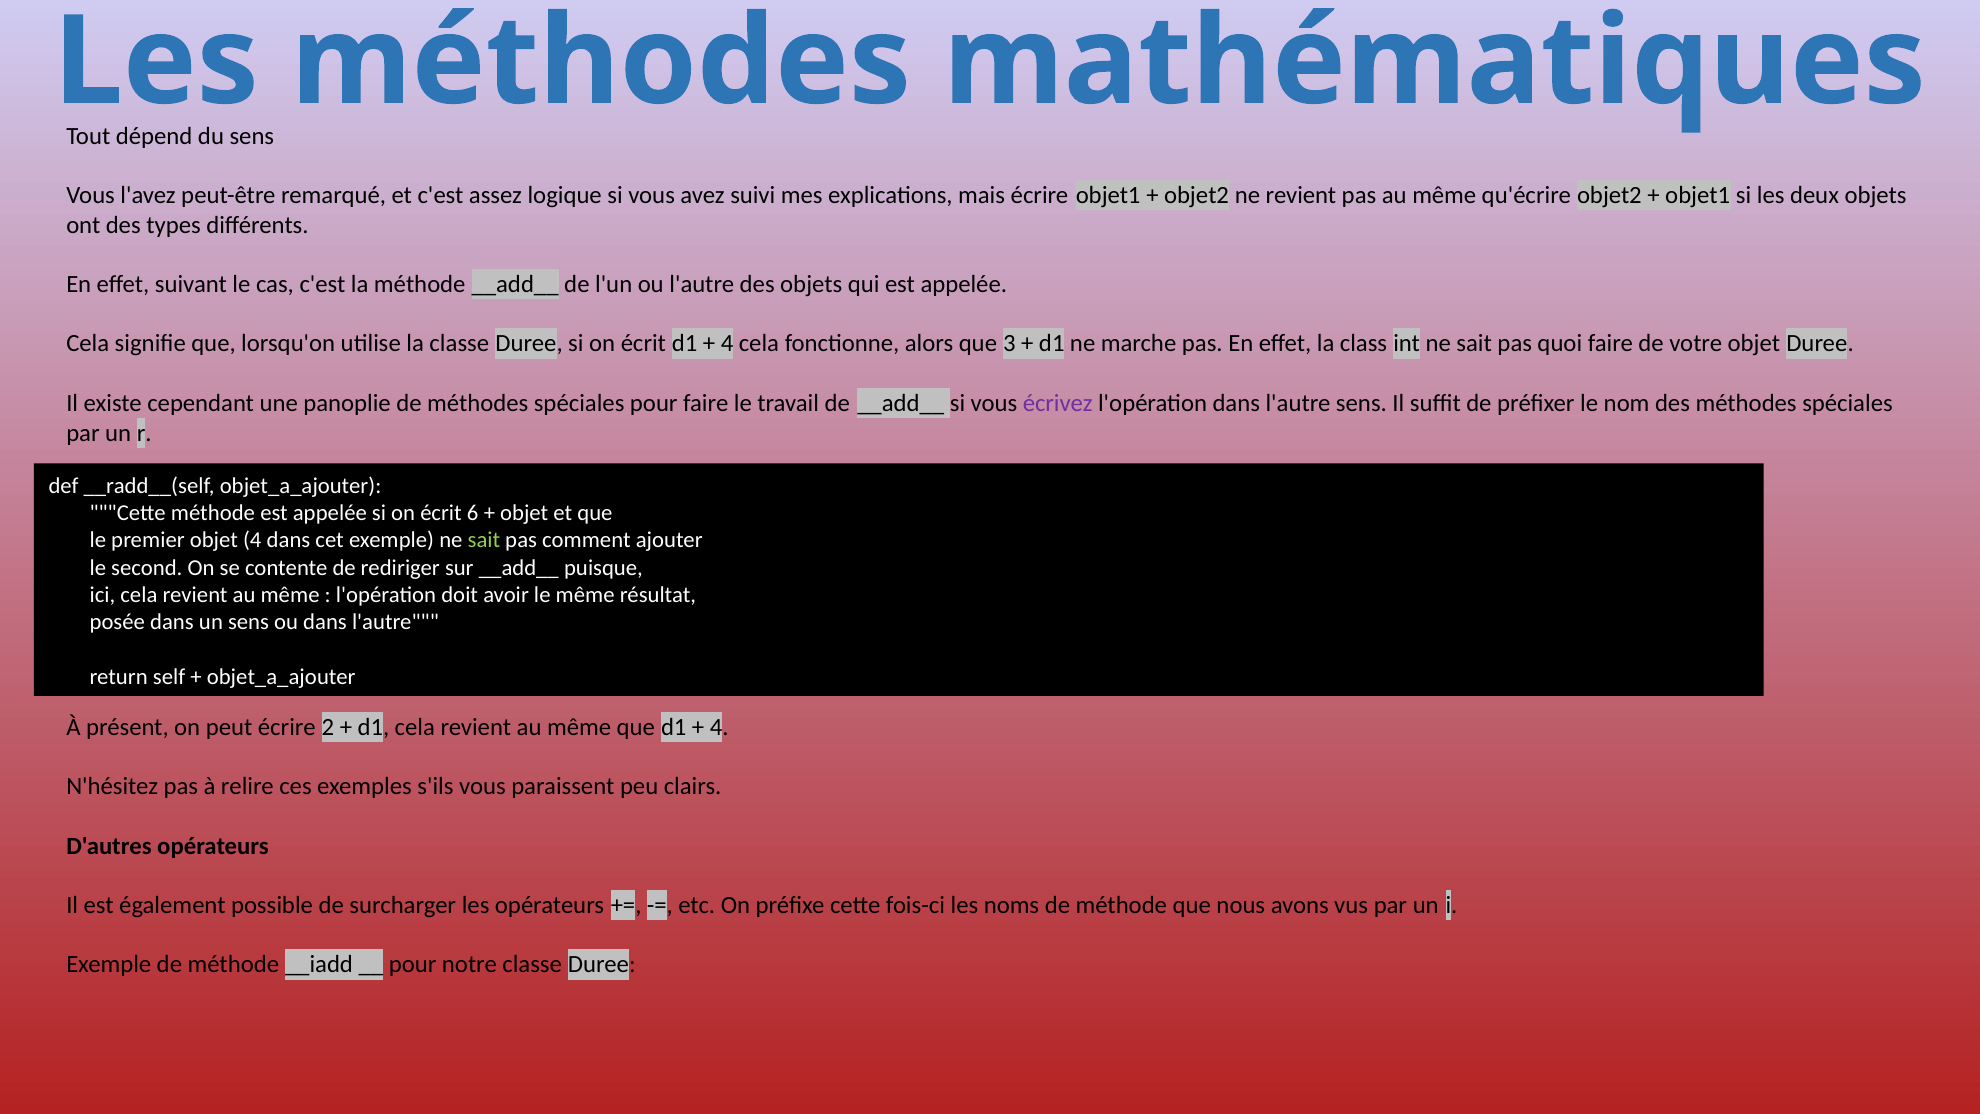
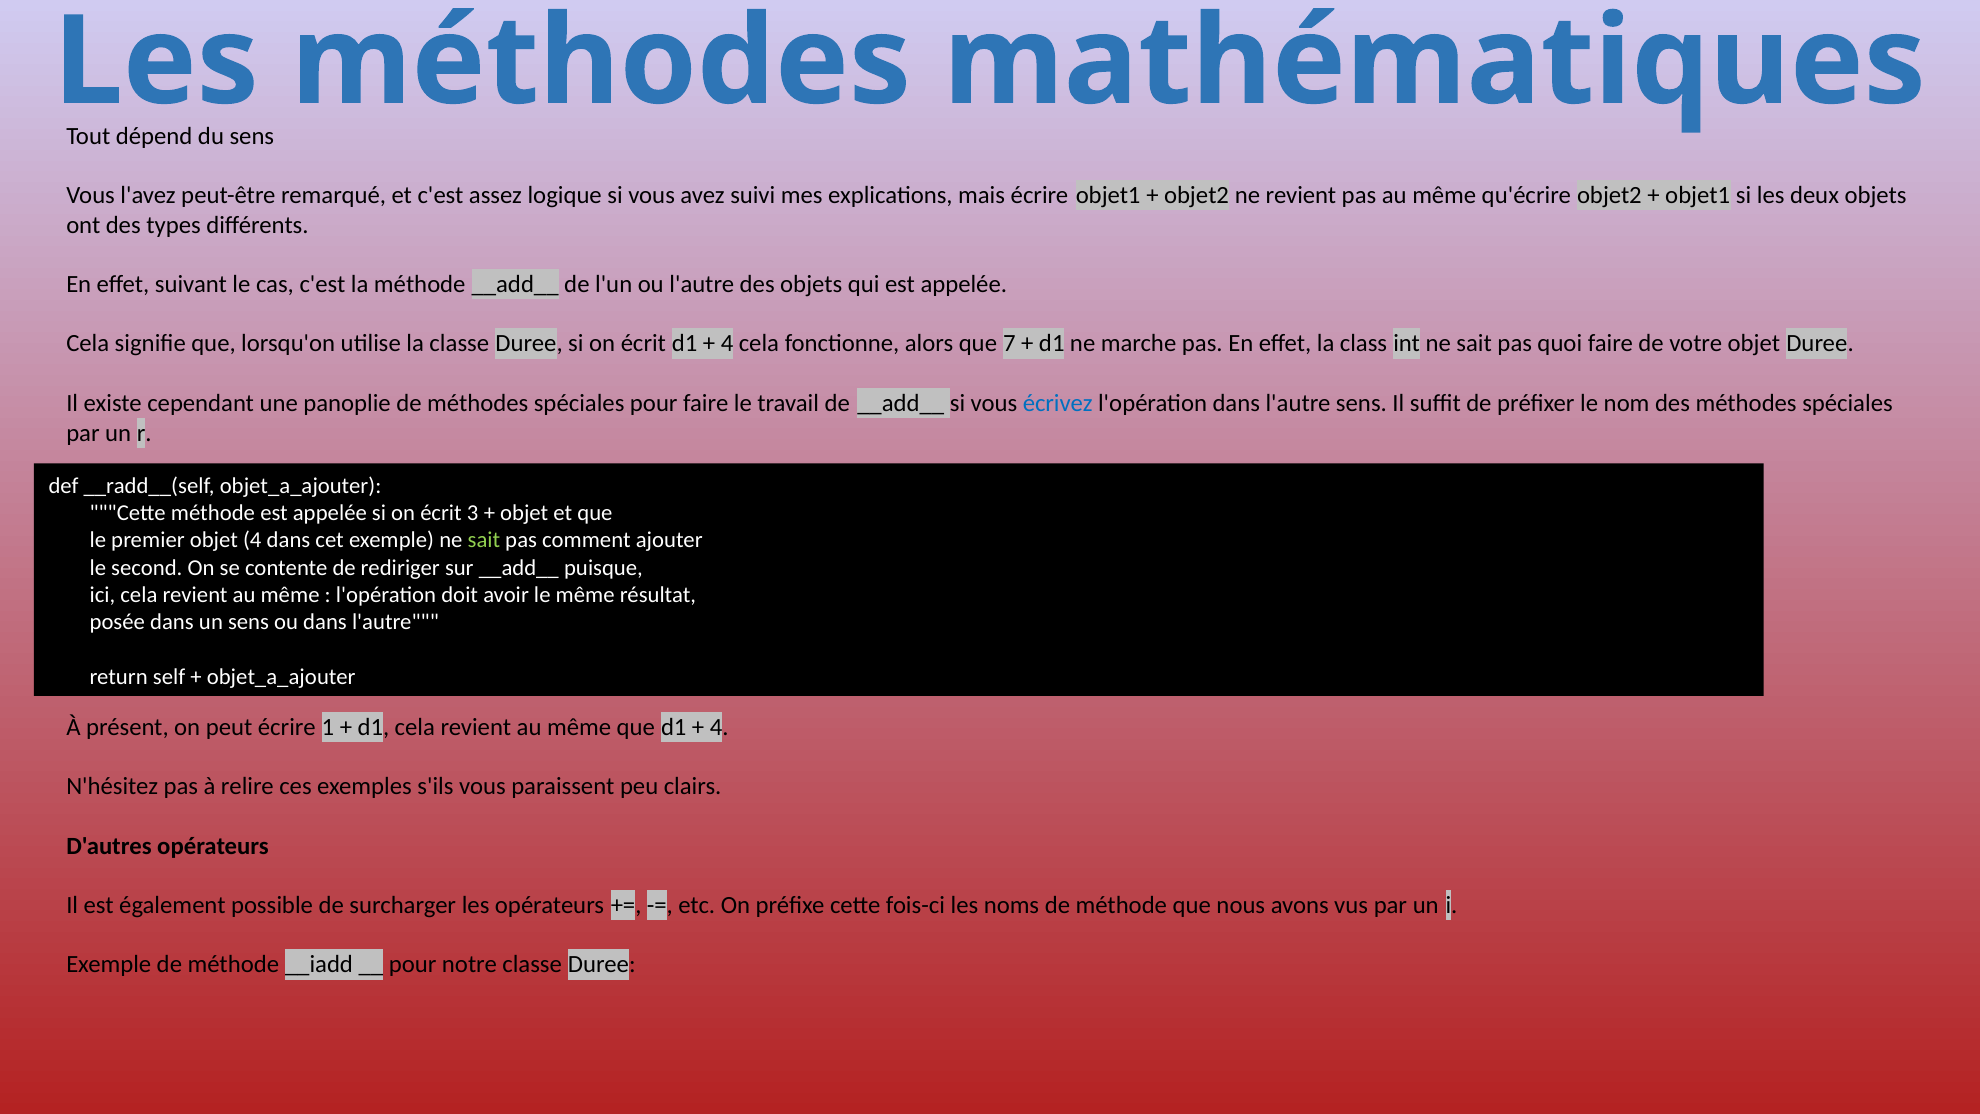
3: 3 -> 7 (1009, 344)
écrivez colour: purple -> blue (1058, 403)
6: 6 -> 3 (473, 513)
2: 2 -> 1 (328, 727)
